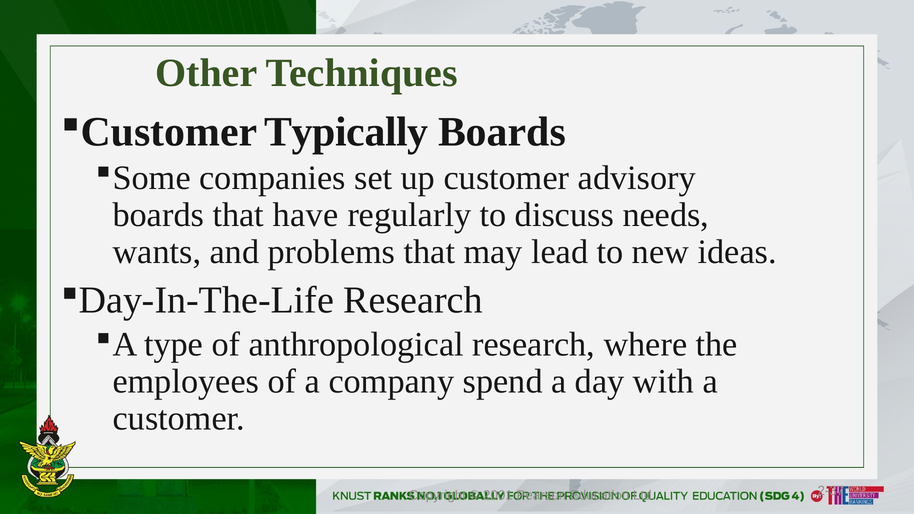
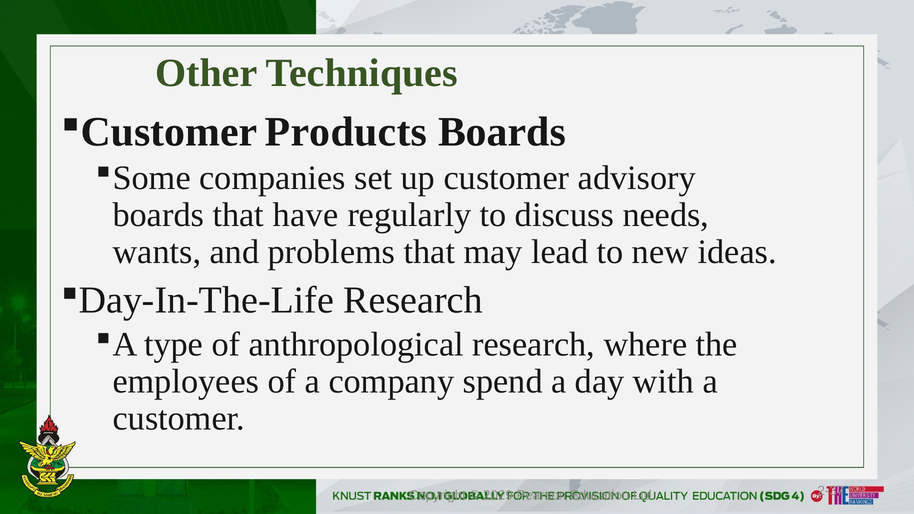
Typically: Typically -> Products (346, 132)
2001: 2001 -> 2029 (498, 496)
